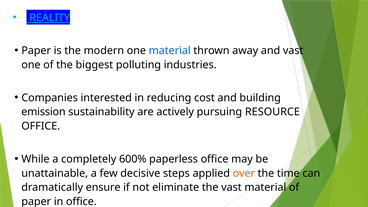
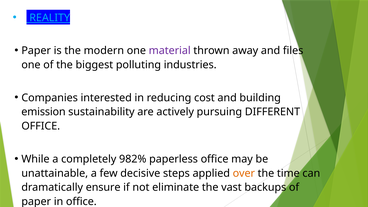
material colour: blue -> purple (170, 51)
and vast: vast -> files (293, 51)
RESOURCE: RESOURCE -> DIFFERENT (272, 112)
600%: 600% -> 982% (133, 159)
vast material: material -> backups (265, 187)
